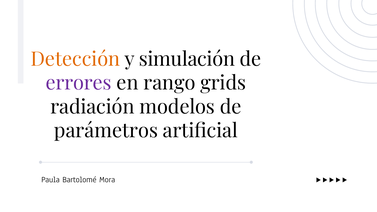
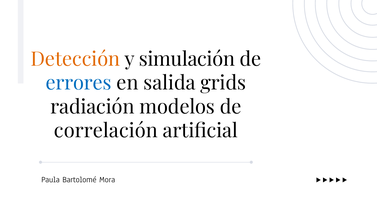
errores colour: purple -> blue (79, 83)
rango: rango -> salida (169, 83)
parámetros: parámetros -> correlación (106, 131)
